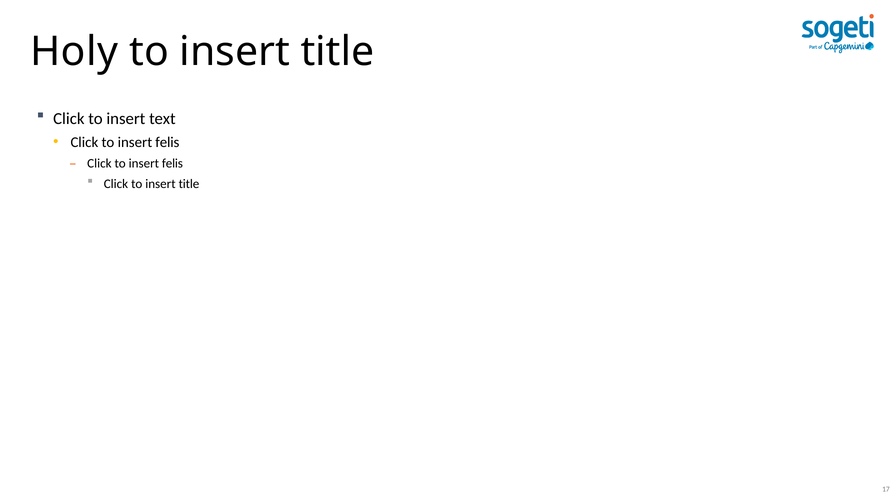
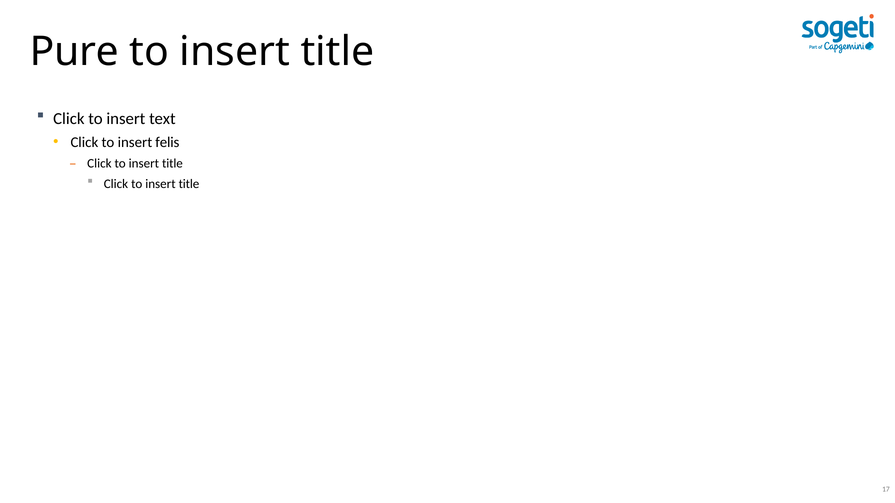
Holy: Holy -> Pure (74, 52)
felis: felis -> title (172, 164)
